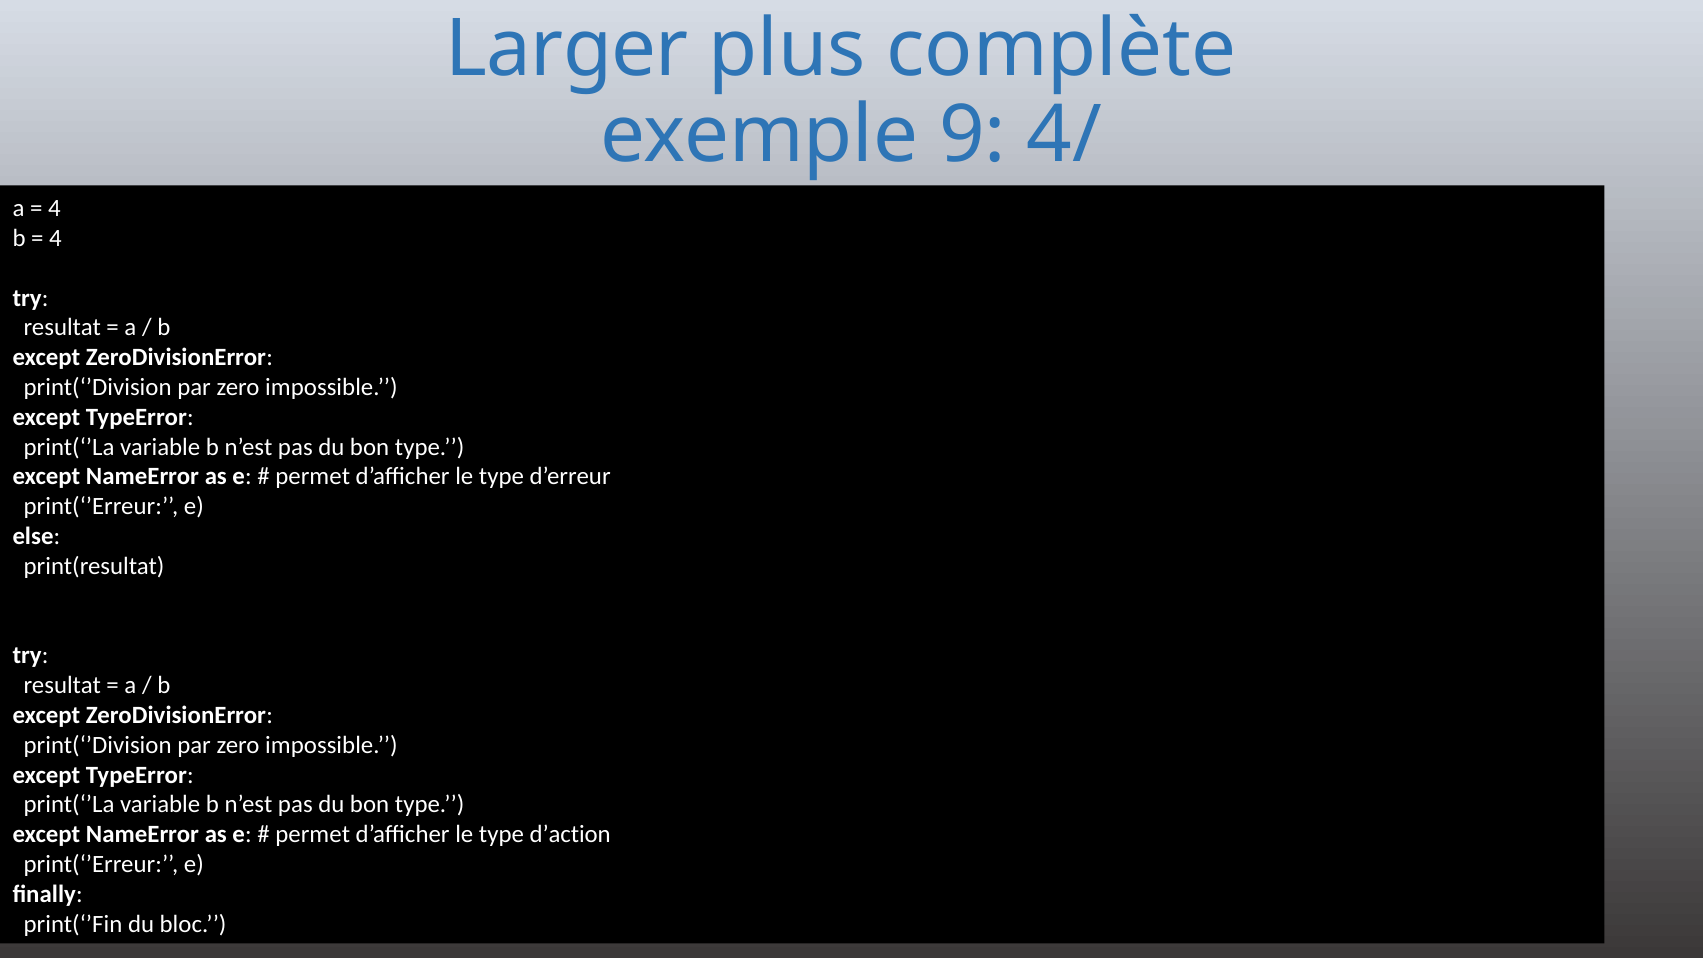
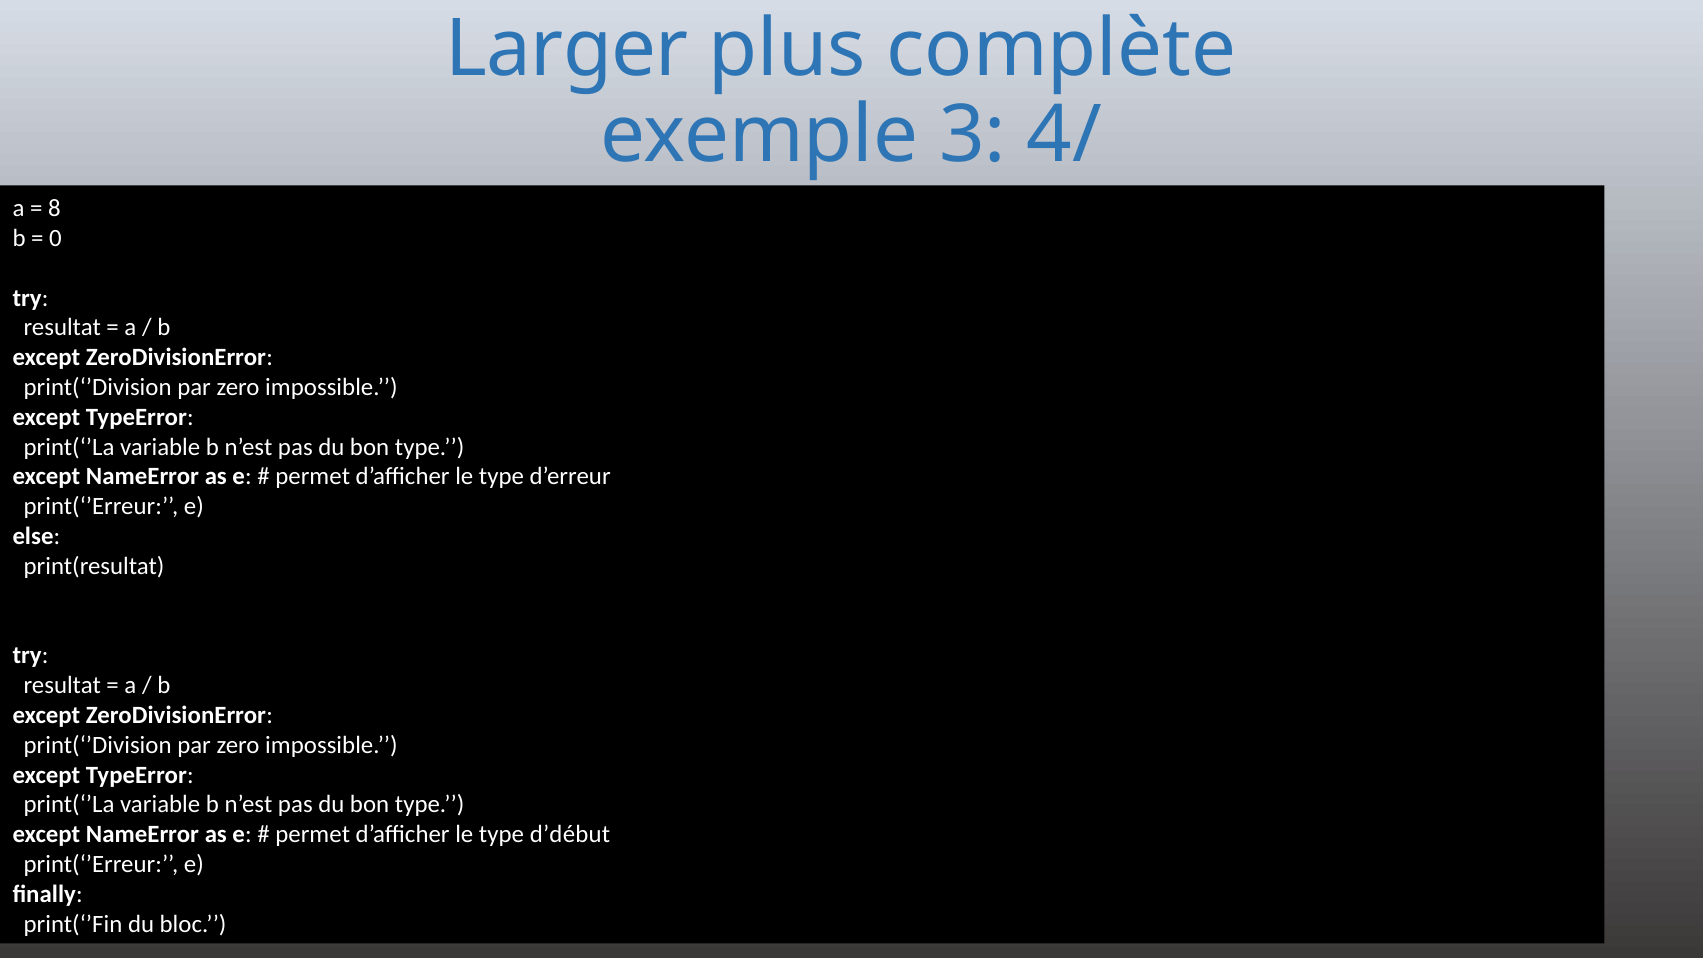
9: 9 -> 3 (973, 135)
4: 4 -> 8 (54, 208)
4: 4 -> 0 (55, 238)
d’action: d’action -> d’début (570, 835)
